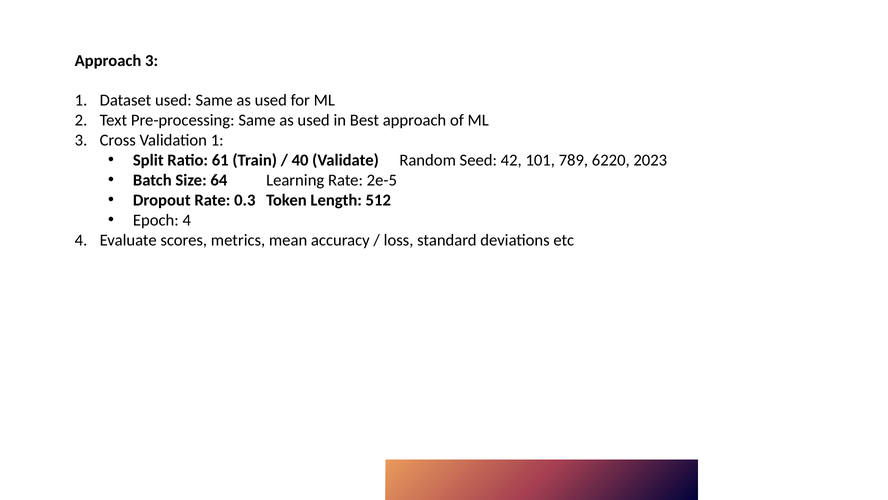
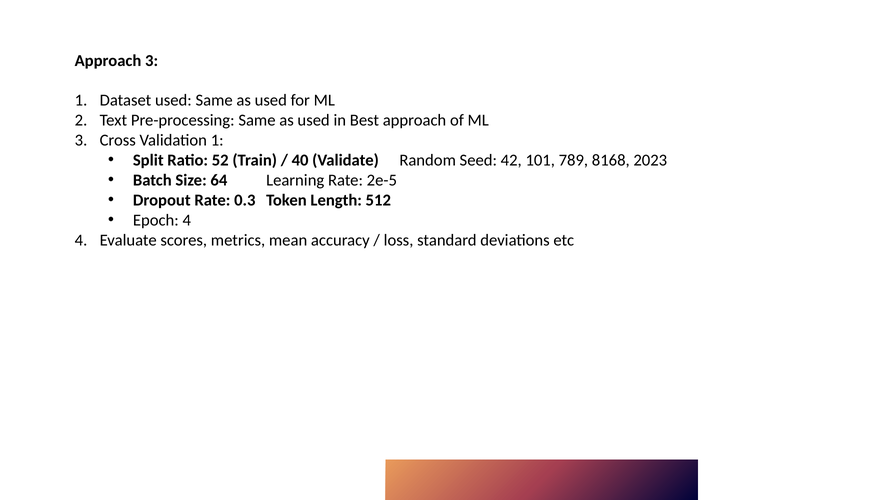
61: 61 -> 52 (220, 160)
6220: 6220 -> 8168 (611, 160)
